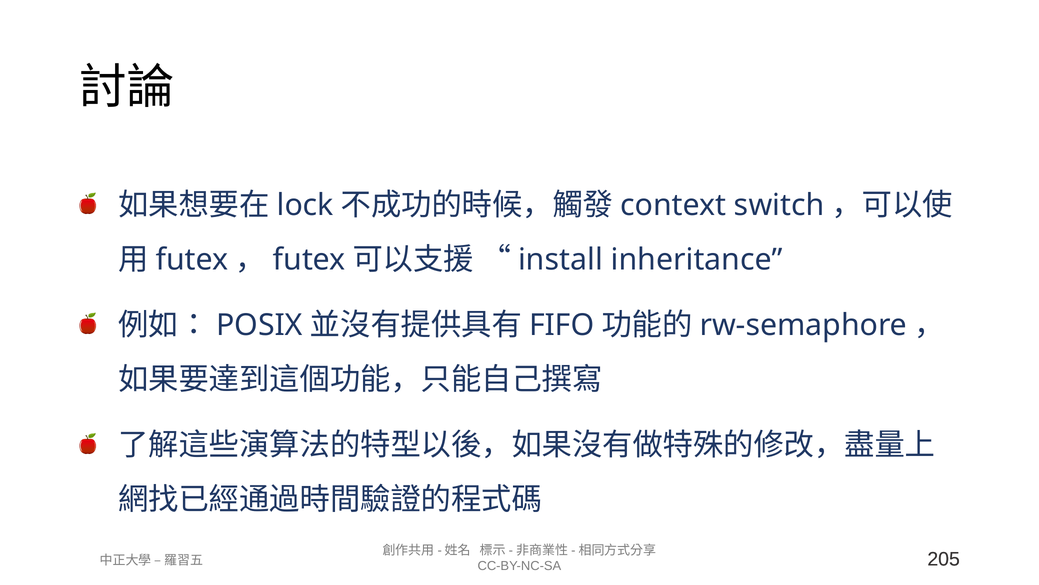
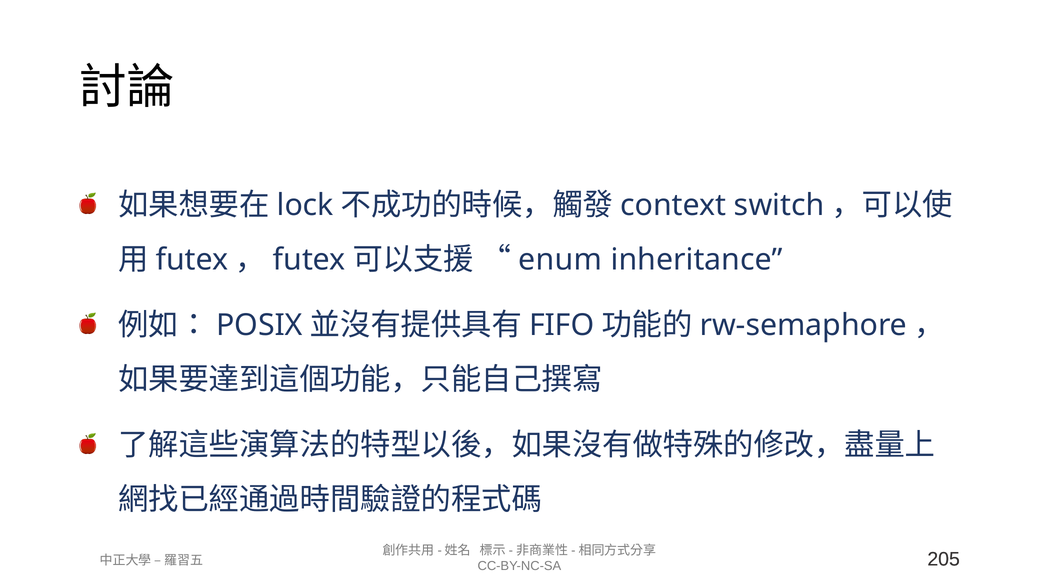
install: install -> enum (560, 259)
